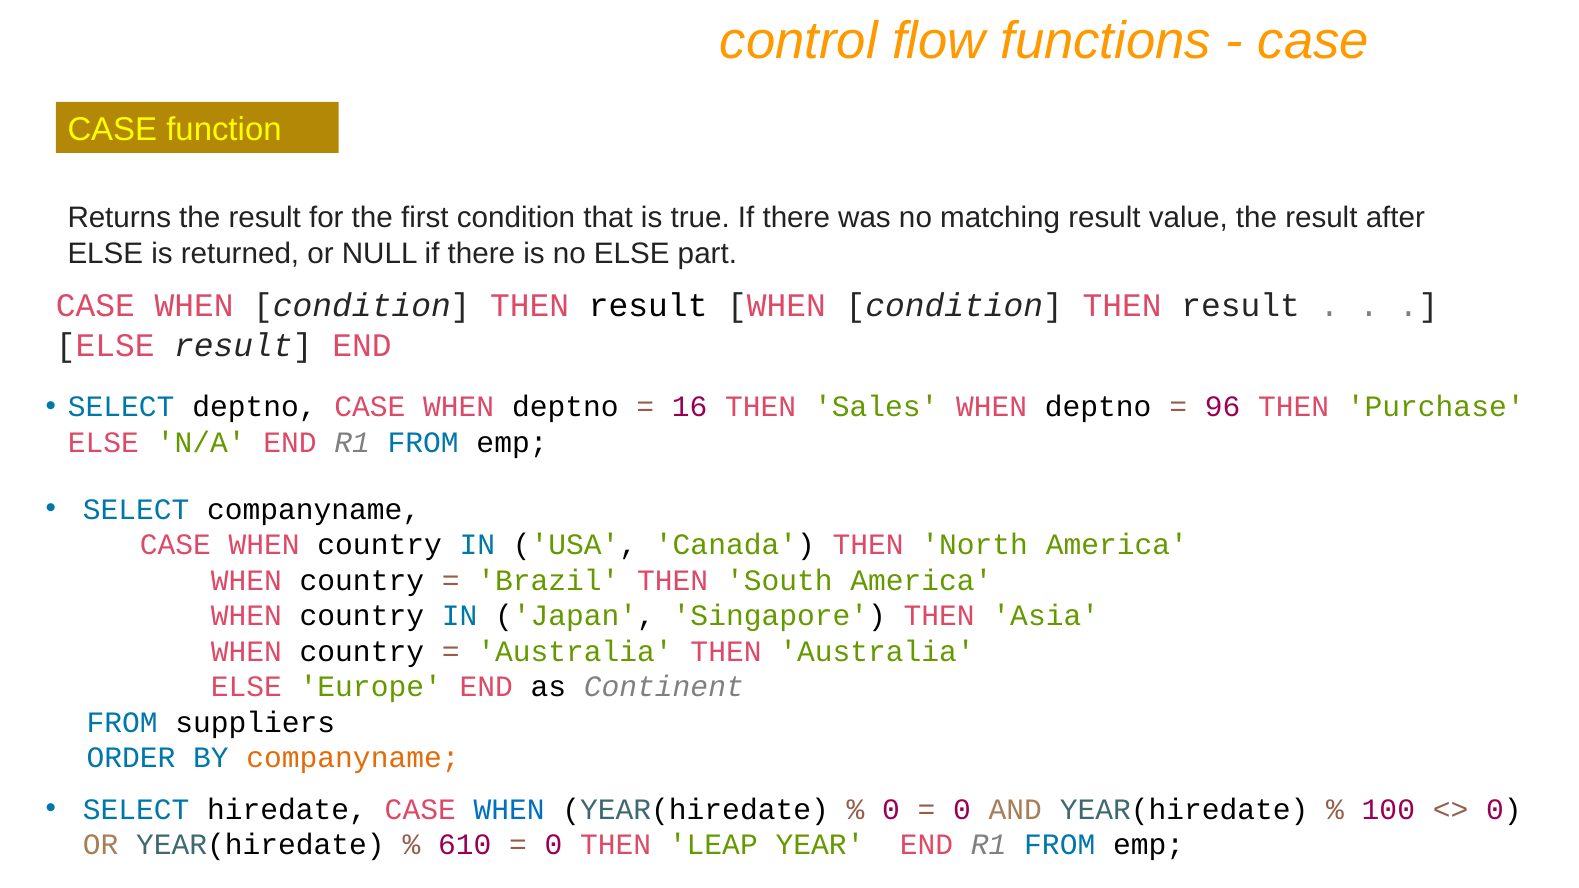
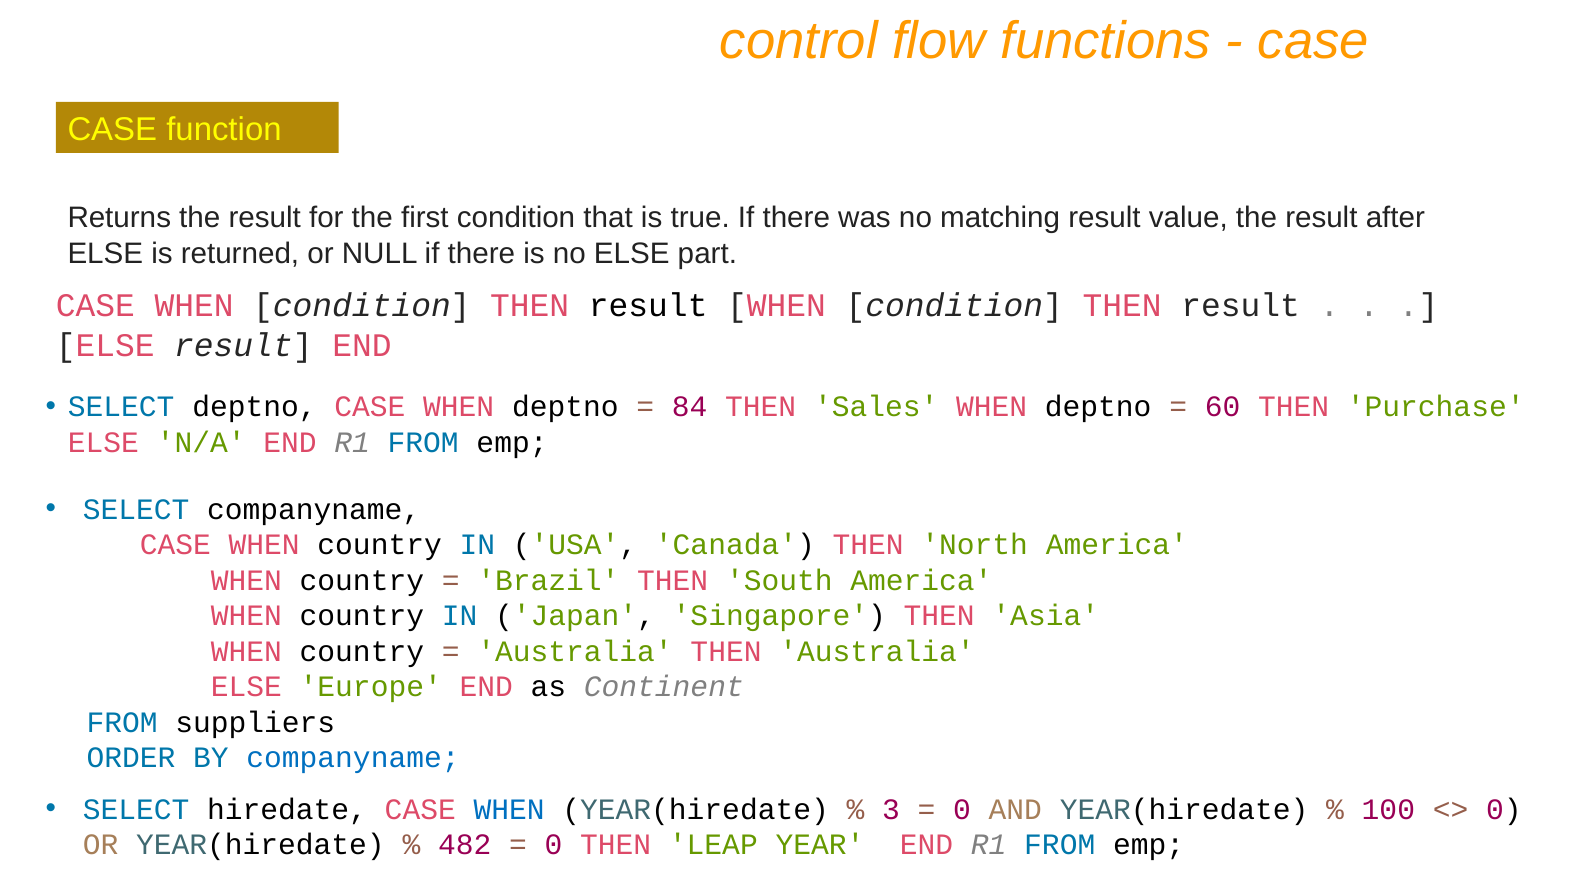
16: 16 -> 84 (690, 407)
96: 96 -> 60 (1223, 407)
companyname colour: orange -> blue (353, 758)
0: 0 -> 3 (891, 810)
610: 610 -> 482 (465, 845)
